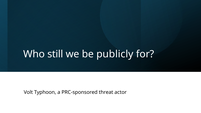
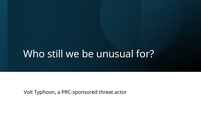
publicly: publicly -> unusual (115, 54)
